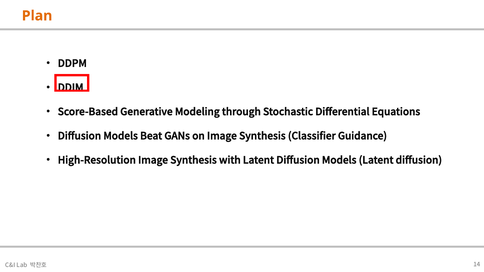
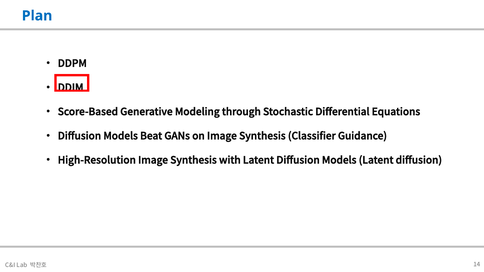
Plan colour: orange -> blue (37, 16)
